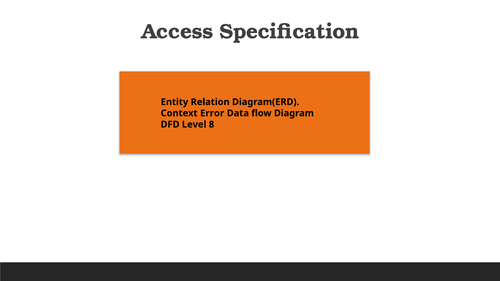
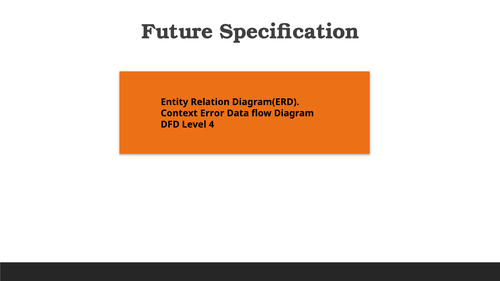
Access: Access -> Future (177, 32)
8: 8 -> 4 (211, 125)
